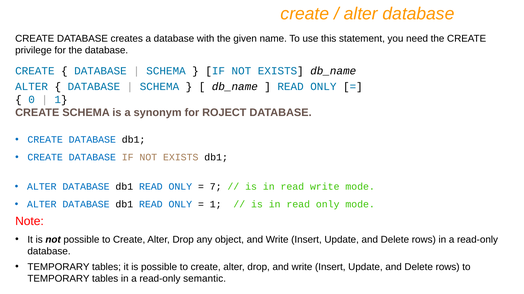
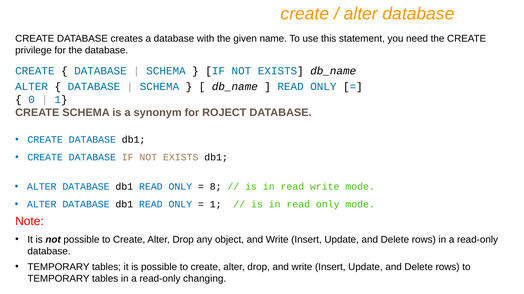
7: 7 -> 8 (216, 187)
semantic: semantic -> changing (205, 279)
